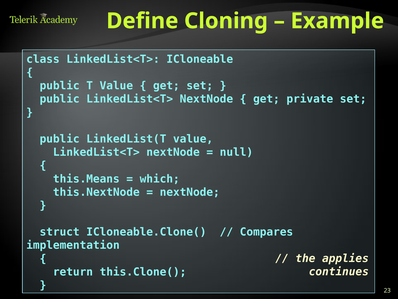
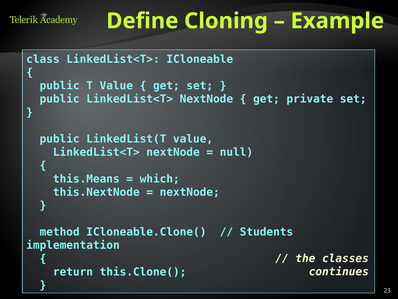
struct: struct -> method (60, 232)
Compares: Compares -> Students (266, 232)
applies: applies -> classes (345, 258)
